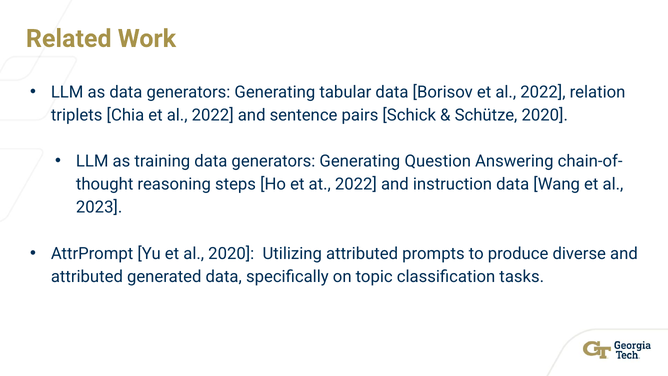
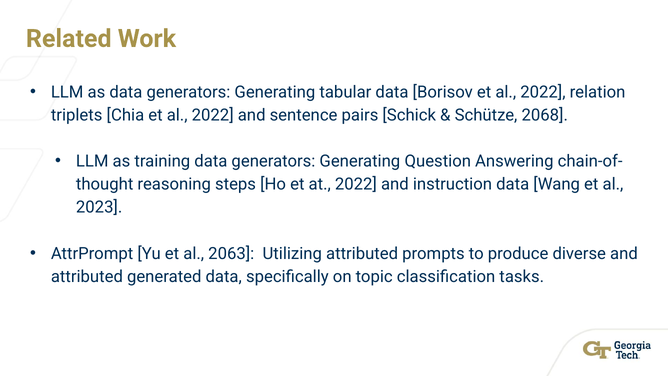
Schütze 2020: 2020 -> 2068 (545, 115)
al 2020: 2020 -> 2063 (231, 253)
